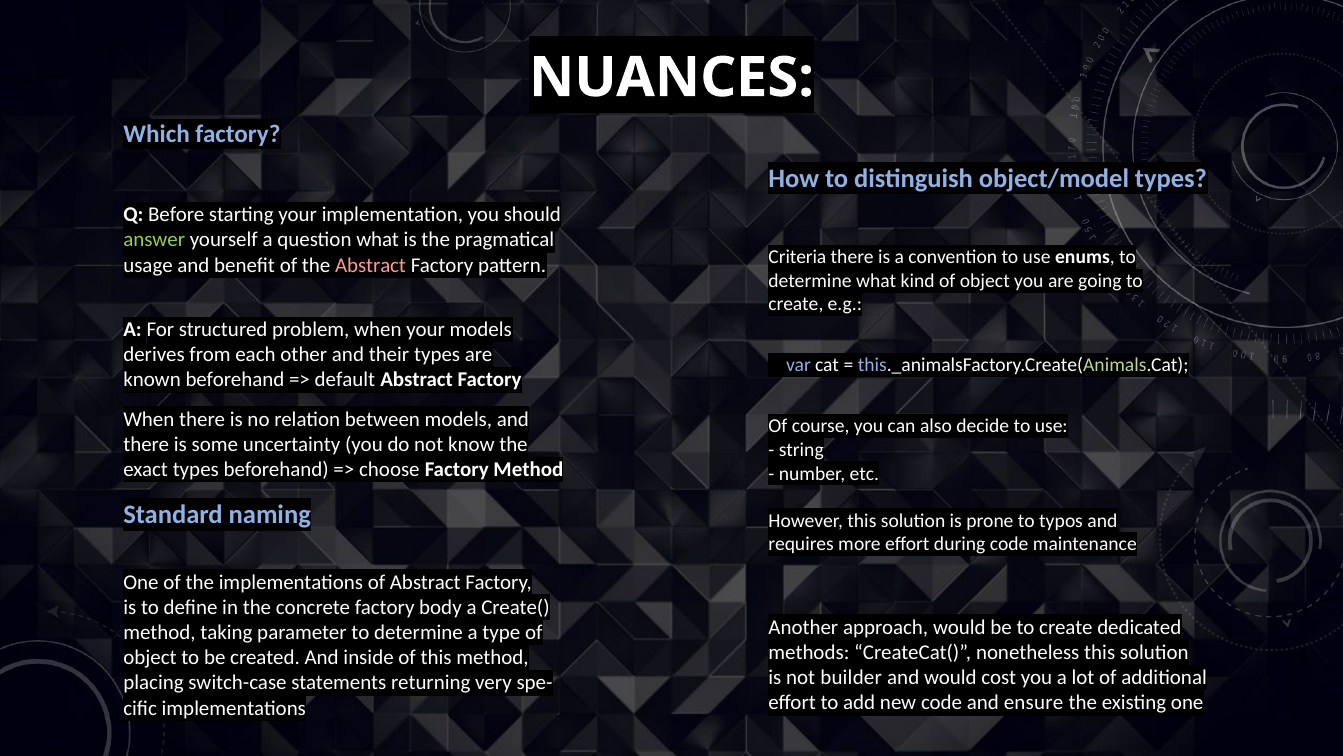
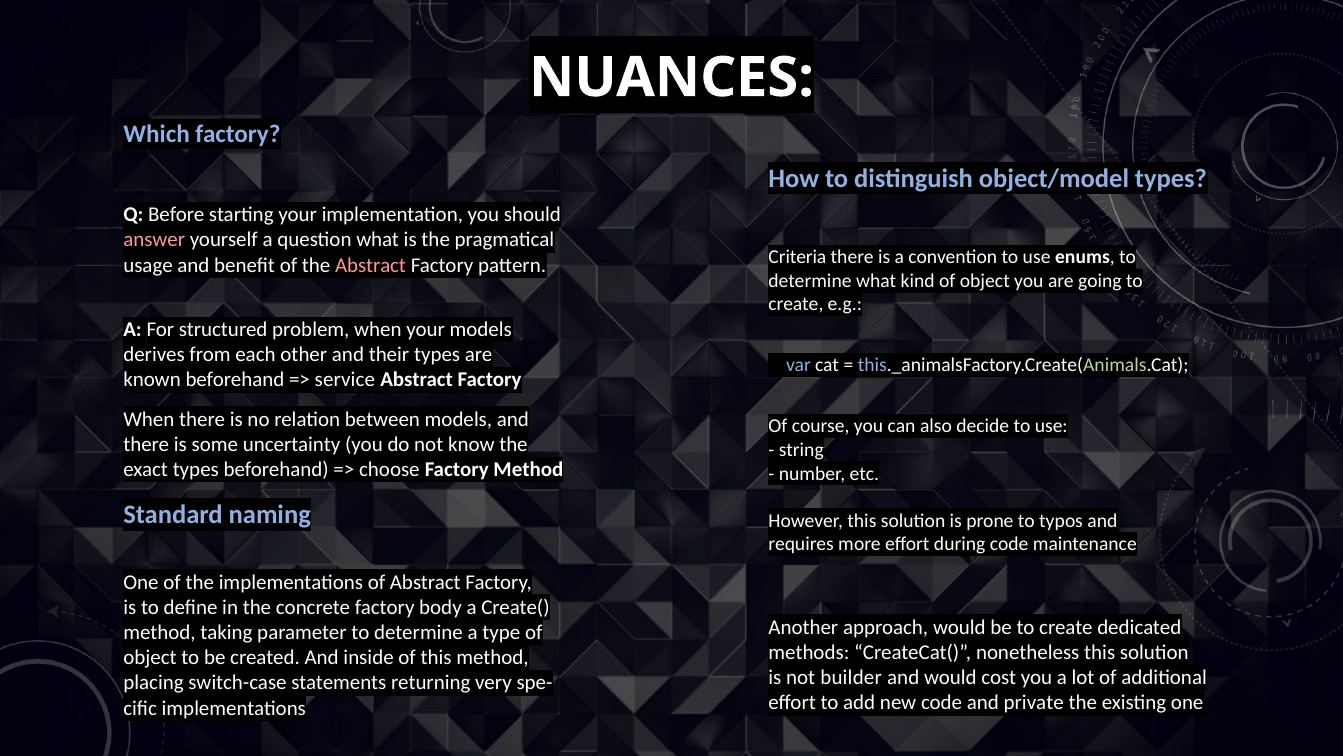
answer colour: light green -> pink (154, 240)
default: default -> service (345, 380)
ensure: ensure -> private (1034, 702)
